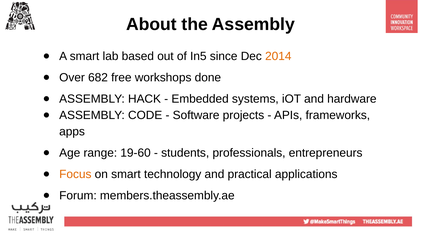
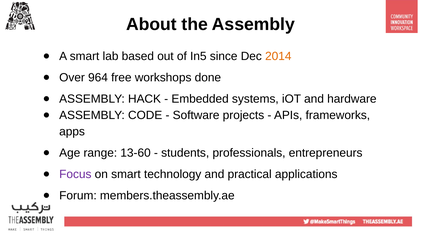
682: 682 -> 964 (98, 77)
19-60: 19-60 -> 13-60 (136, 153)
Focus colour: orange -> purple (75, 174)
